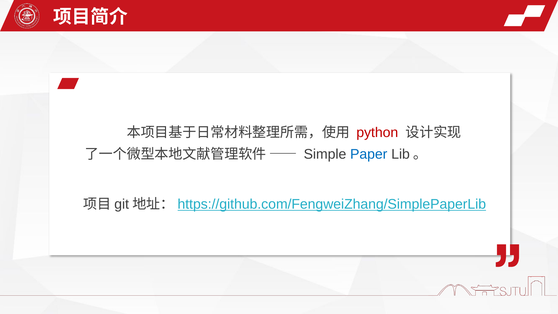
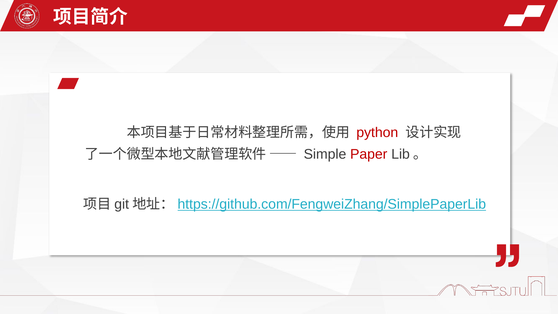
Paper colour: blue -> red (369, 154)
